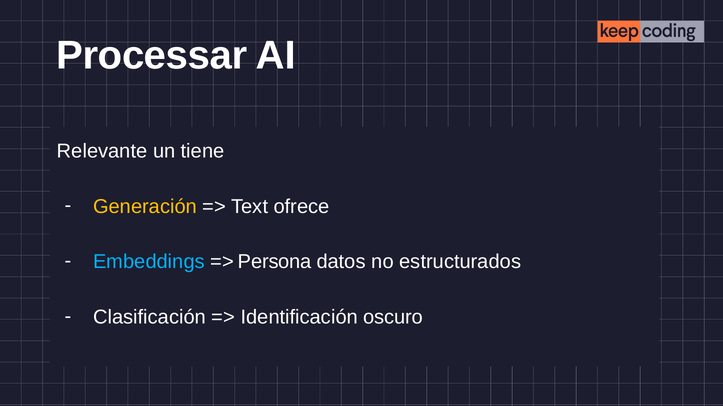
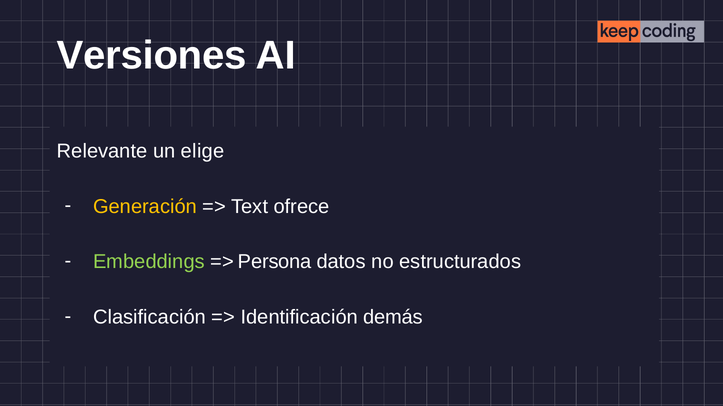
Processar: Processar -> Versiones (152, 56)
tiene: tiene -> elige (203, 151)
Embeddings colour: light blue -> light green (149, 262)
oscuro: oscuro -> demás (393, 318)
